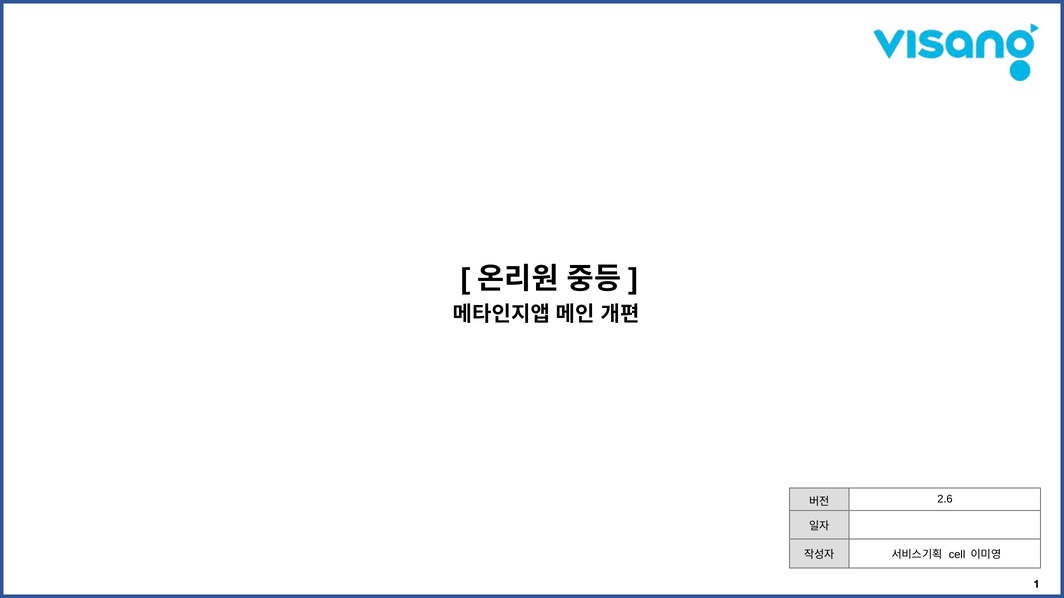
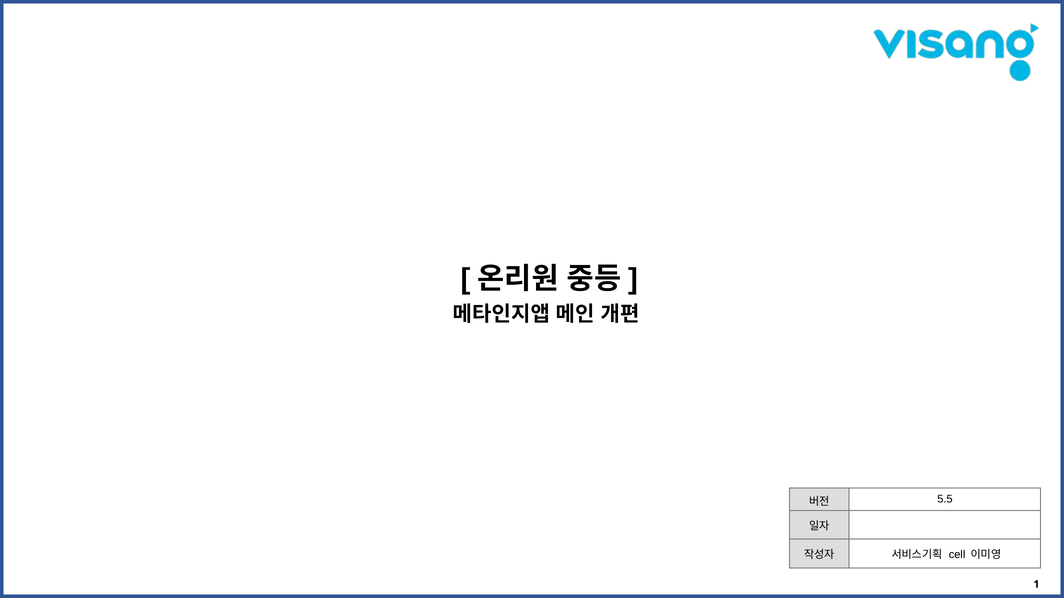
2.6: 2.6 -> 5.5 (945, 500)
